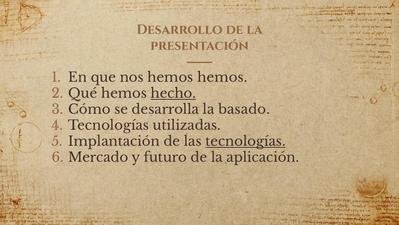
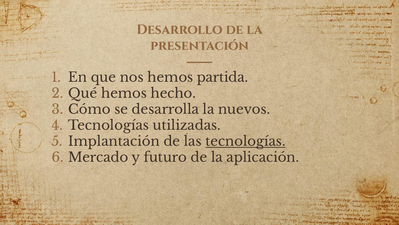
hemos hemos: hemos -> partida (222, 77)
hecho underline: present -> none (173, 93)
basado: basado -> nuevos (244, 109)
